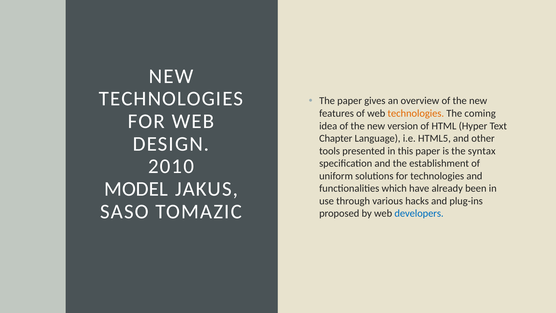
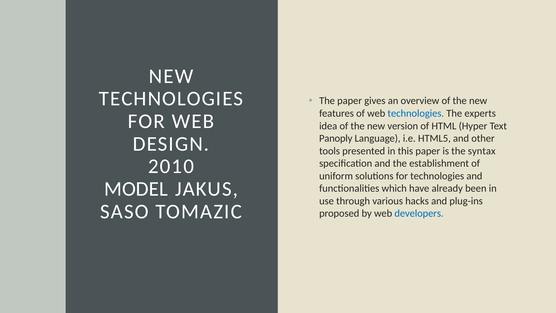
technologies colour: orange -> blue (416, 113)
coming: coming -> experts (480, 113)
Chapter: Chapter -> Panoply (336, 138)
